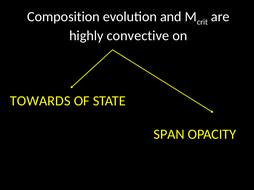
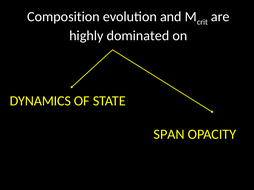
convective: convective -> dominated (138, 36)
TOWARDS: TOWARDS -> DYNAMICS (40, 101)
